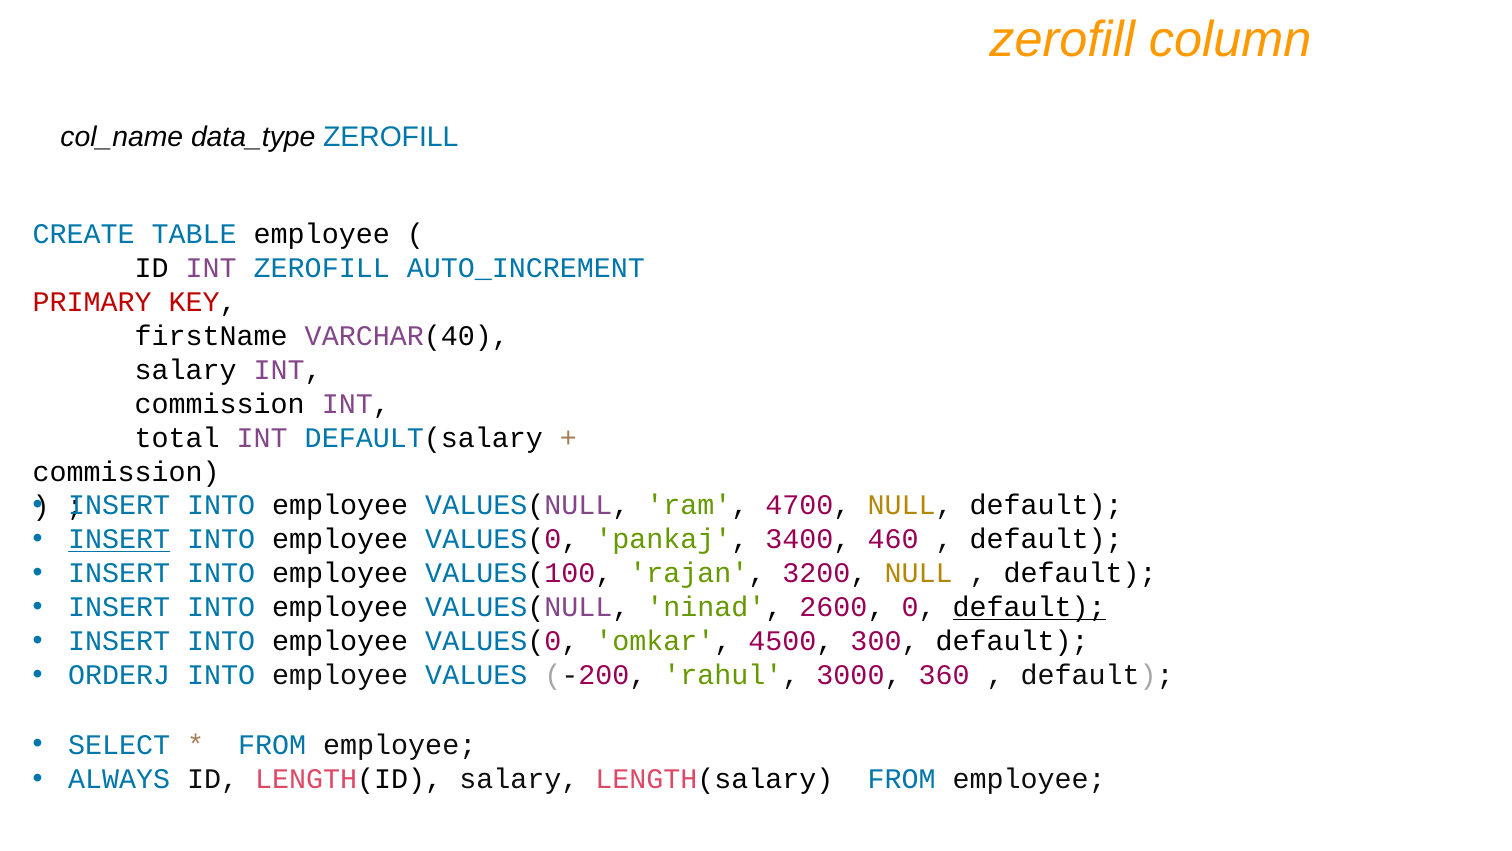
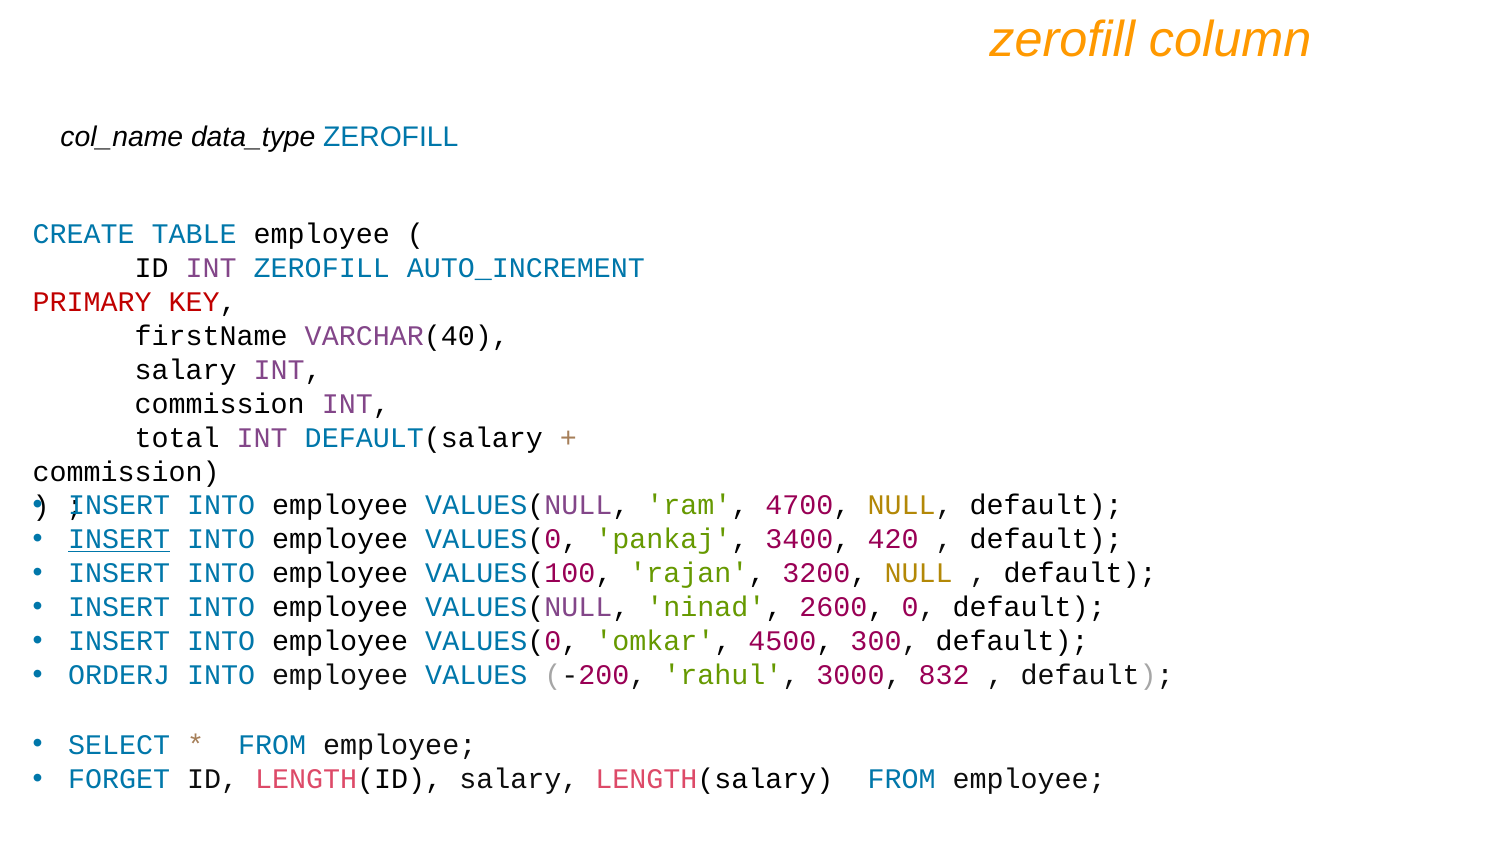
460: 460 -> 420 (893, 539)
default underline: present -> none (1029, 607)
360: 360 -> 832 (944, 675)
ALWAYS: ALWAYS -> FORGET (119, 779)
